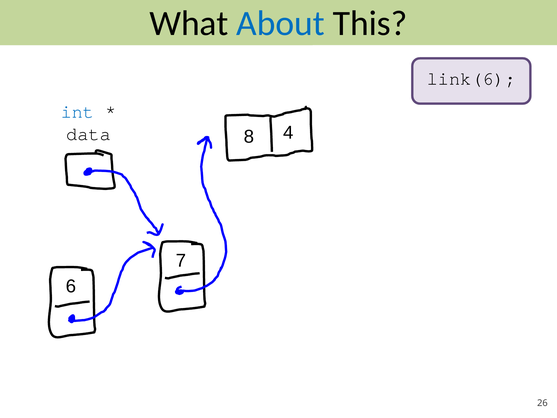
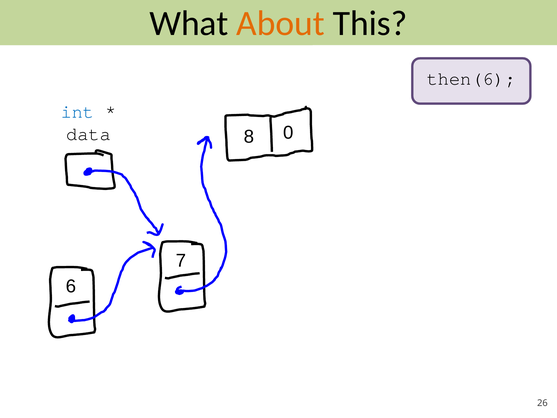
About colour: blue -> orange (281, 23)
link(6: link(6 -> then(6 (471, 79)
4: 4 -> 0 (288, 132)
